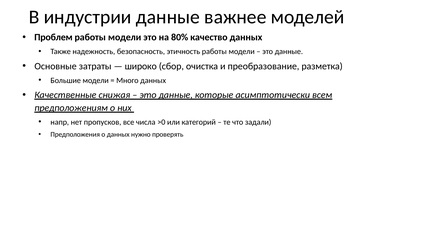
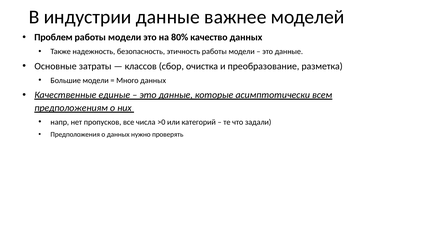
широко: широко -> классов (141, 66)
снижая: снижая -> единые (114, 95)
